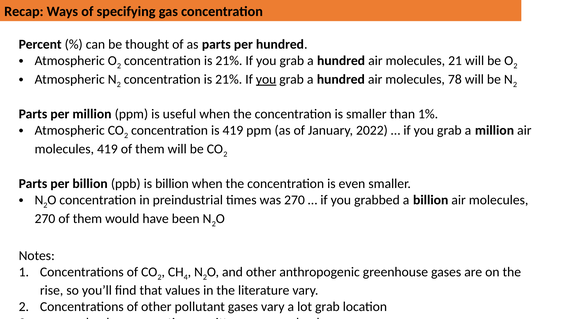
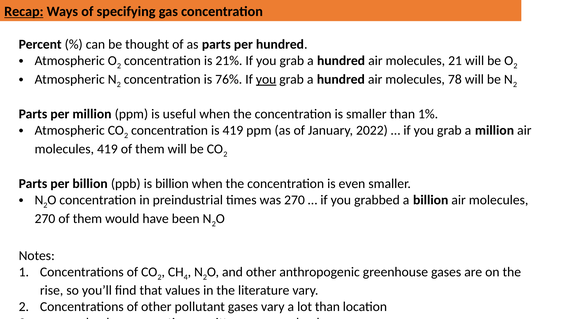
Recap underline: none -> present (24, 12)
21%: 21% -> 76% (229, 79)
lot grab: grab -> than (327, 307)
